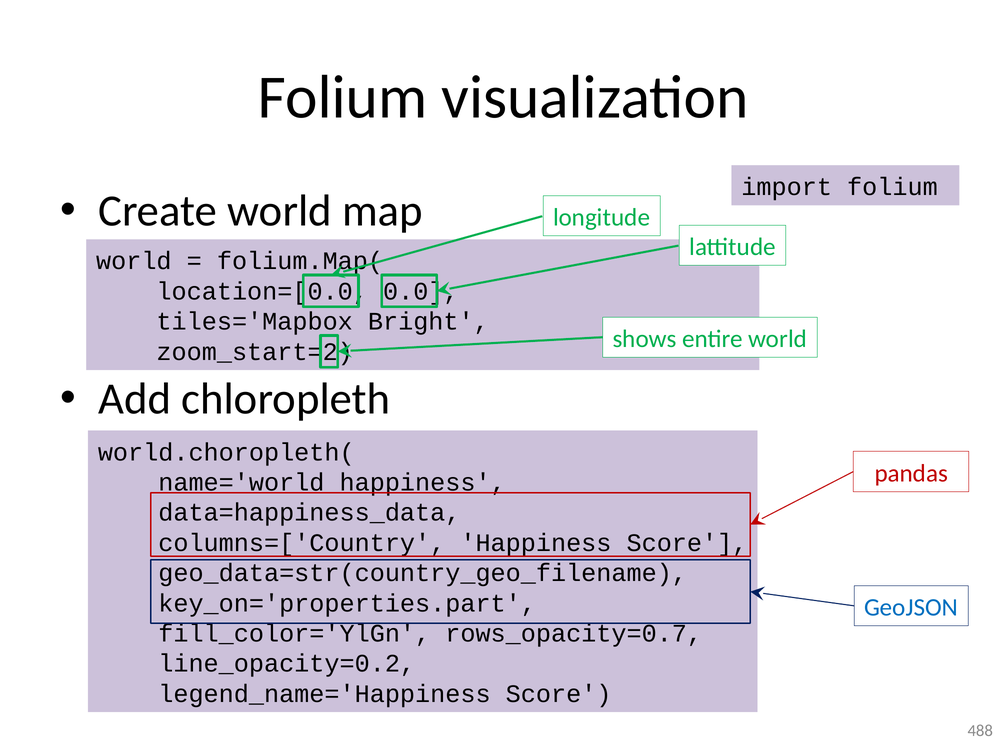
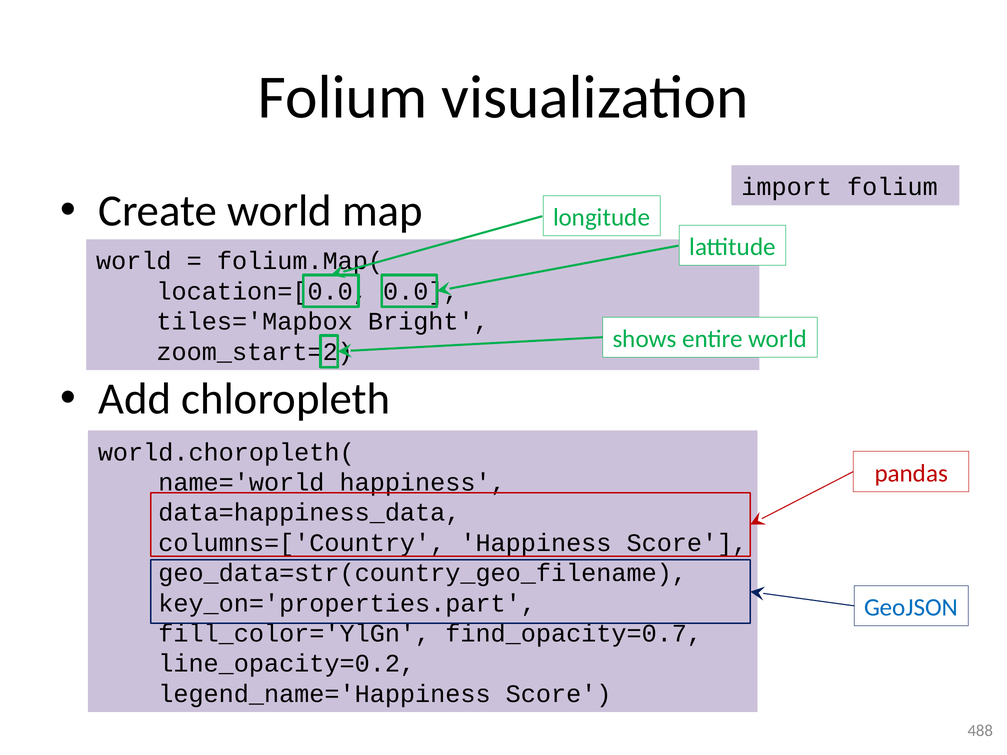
rows_opacity=0.7: rows_opacity=0.7 -> find_opacity=0.7 (574, 634)
